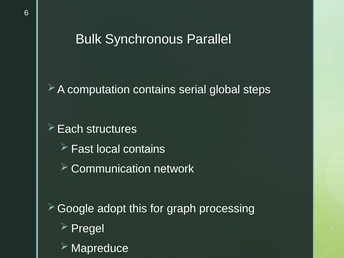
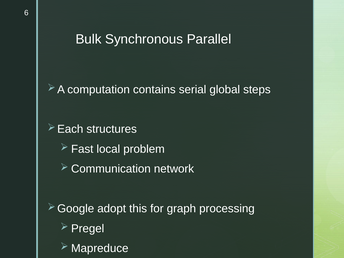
local contains: contains -> problem (144, 149)
